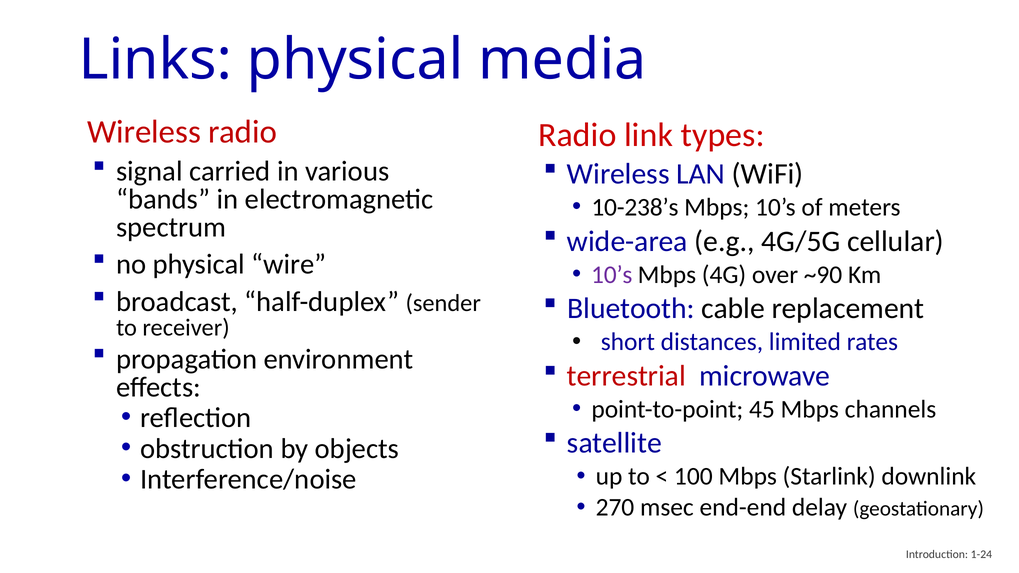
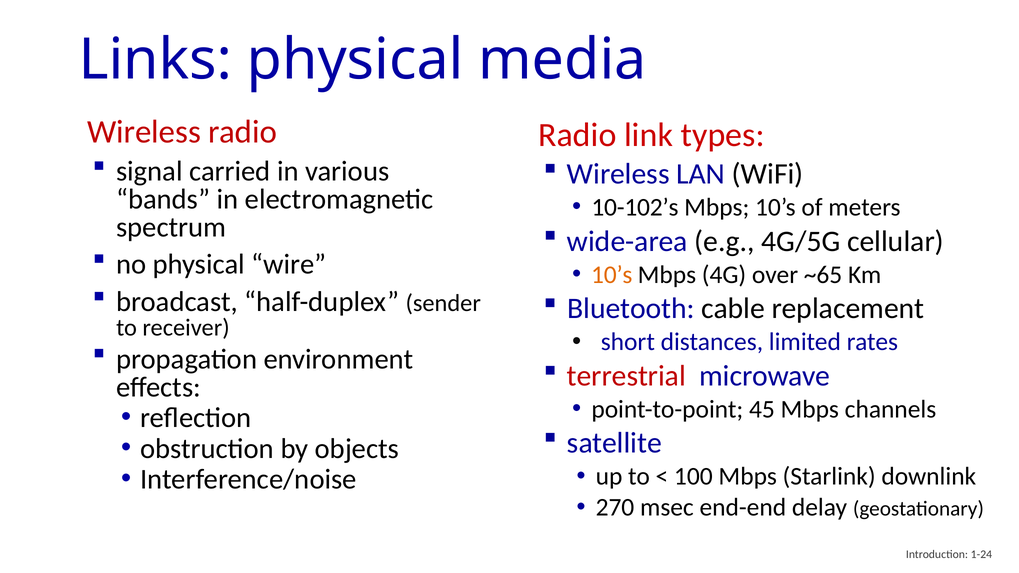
10-238’s: 10-238’s -> 10-102’s (635, 207)
10’s colour: purple -> orange (612, 275)
~90: ~90 -> ~65 (823, 275)
